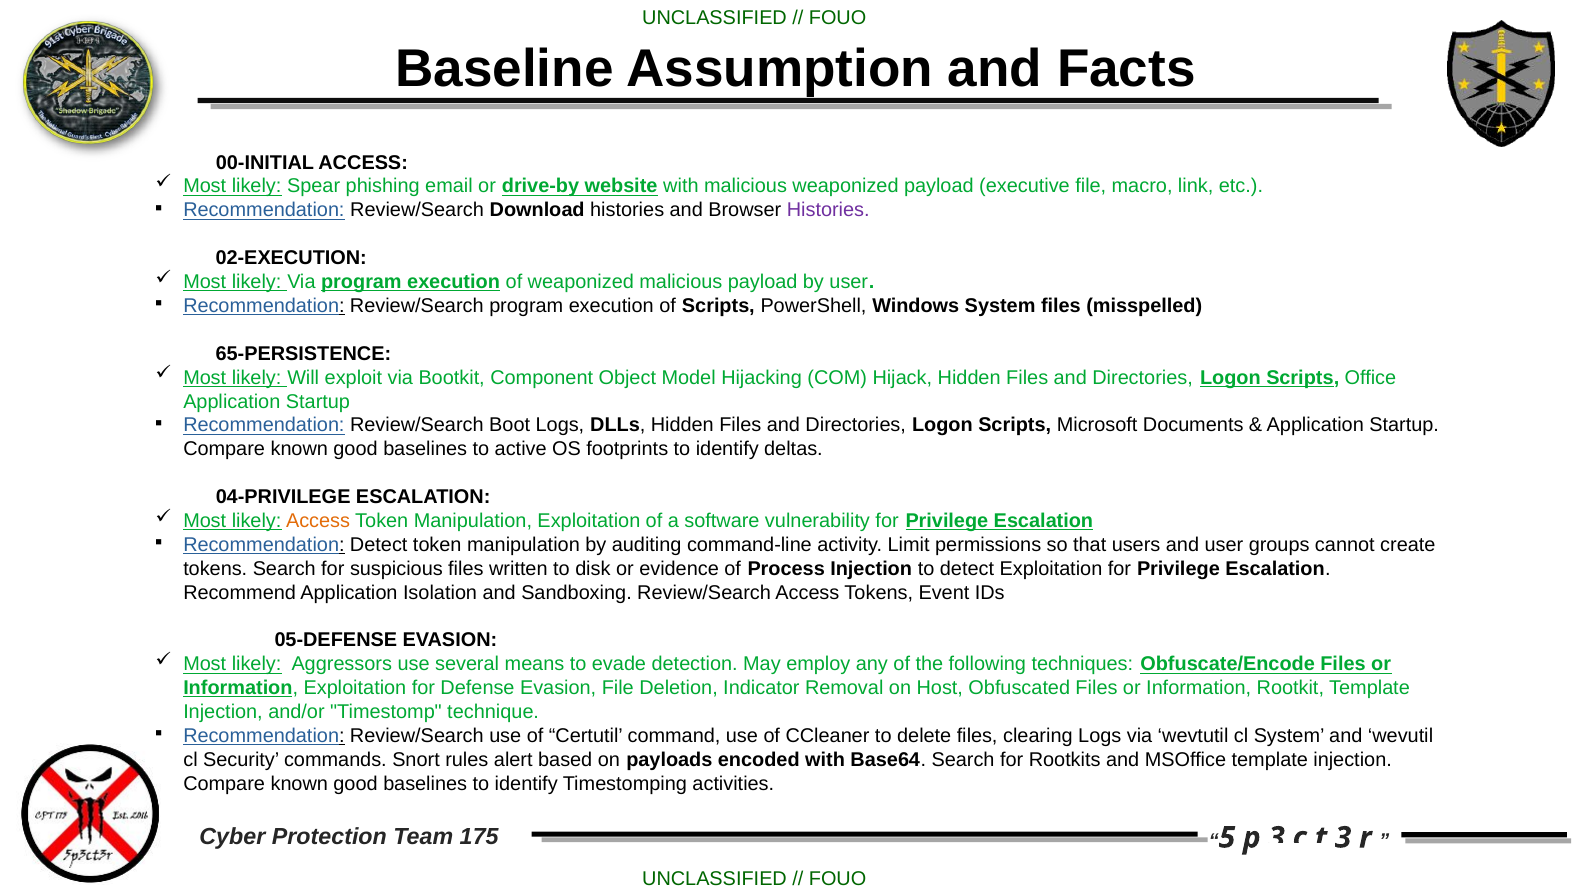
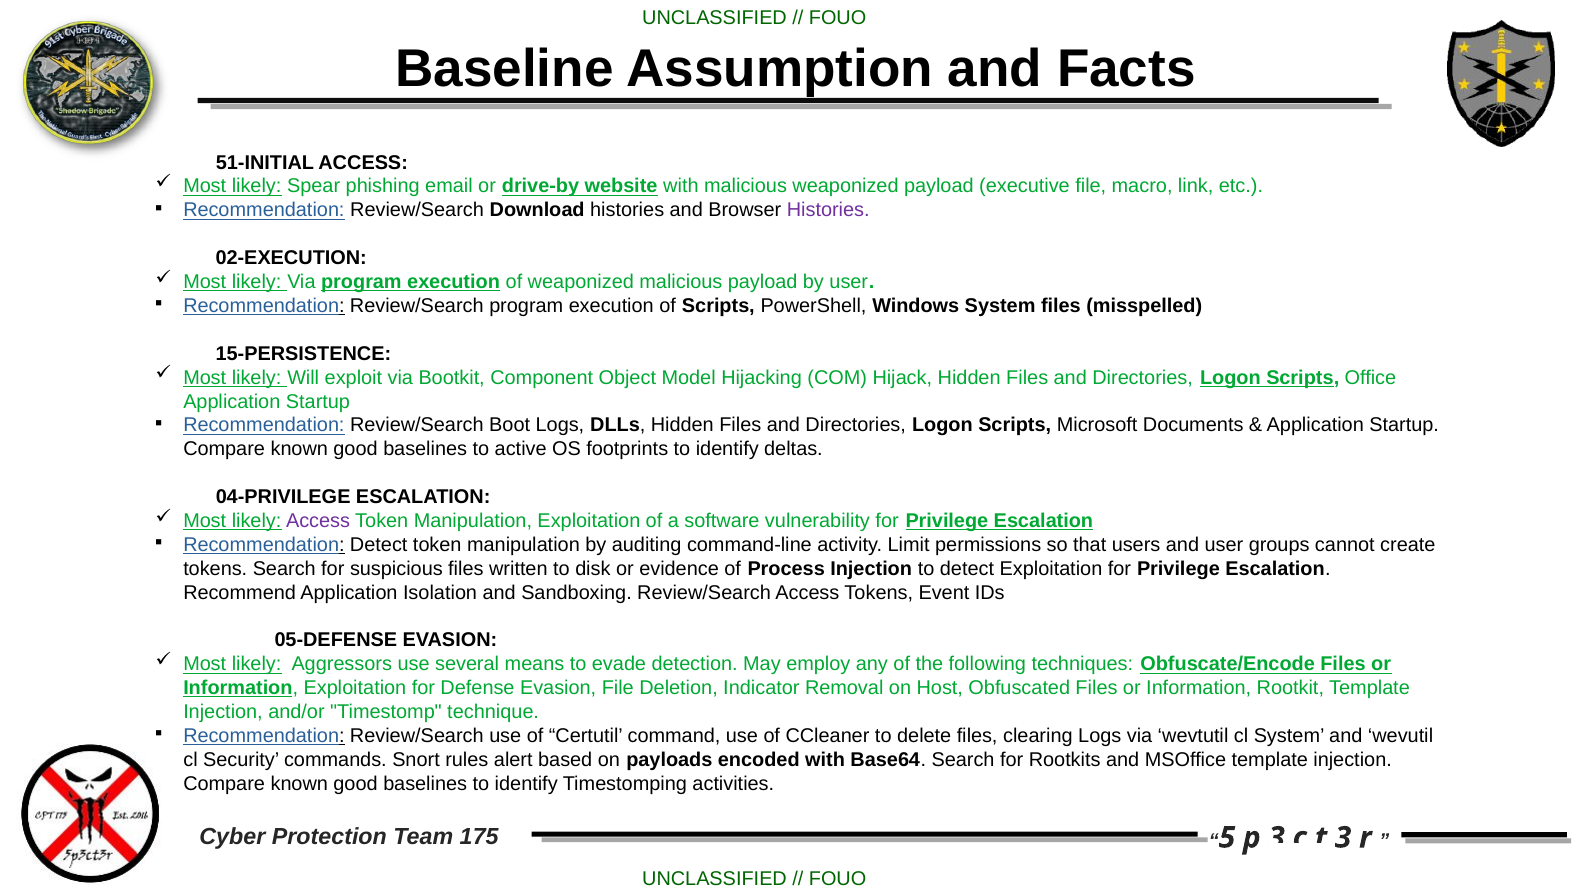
00-INITIAL: 00-INITIAL -> 51-INITIAL (265, 163)
65-PERSISTENCE: 65-PERSISTENCE -> 15-PERSISTENCE (303, 354)
Access colour: orange -> purple (318, 521)
